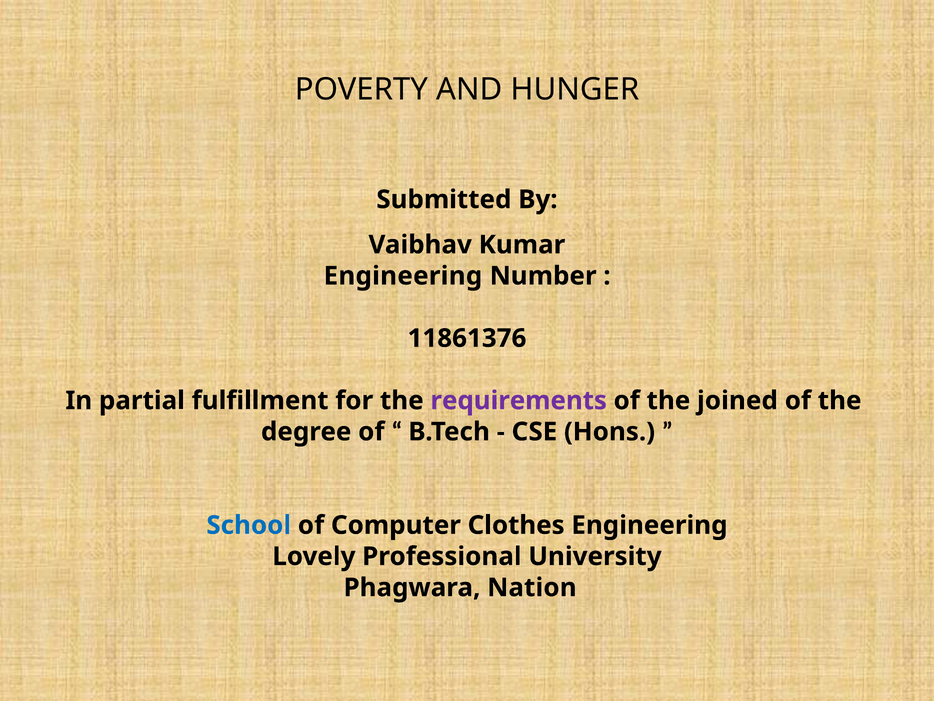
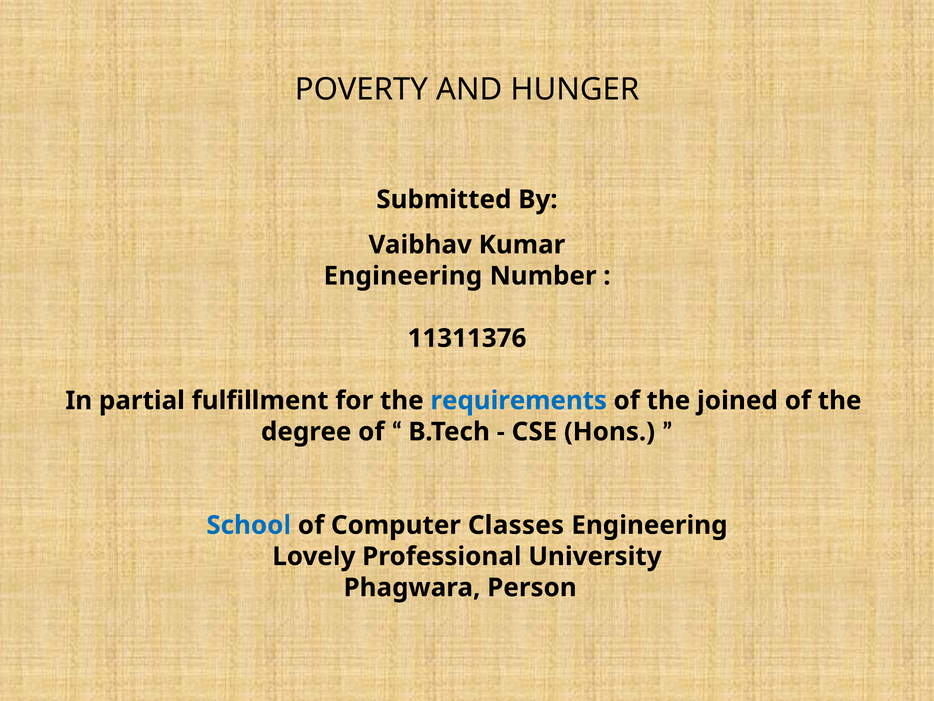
11861376: 11861376 -> 11311376 (467, 338)
requirements colour: purple -> blue (519, 400)
Clothes: Clothes -> Classes (516, 525)
Nation: Nation -> Person (532, 587)
